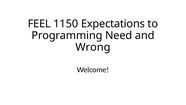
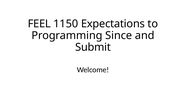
Need: Need -> Since (119, 35)
Wrong: Wrong -> Submit (93, 47)
